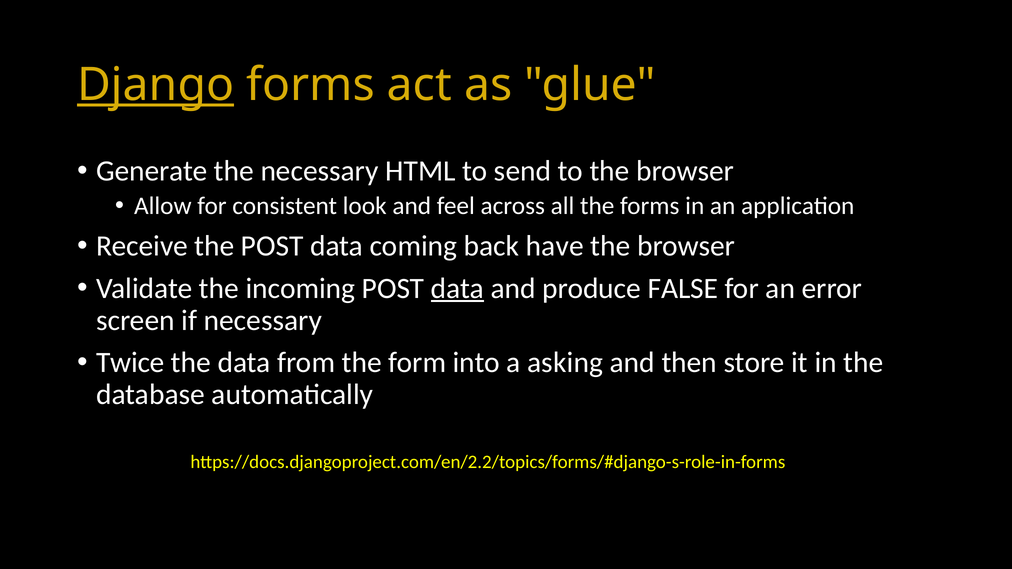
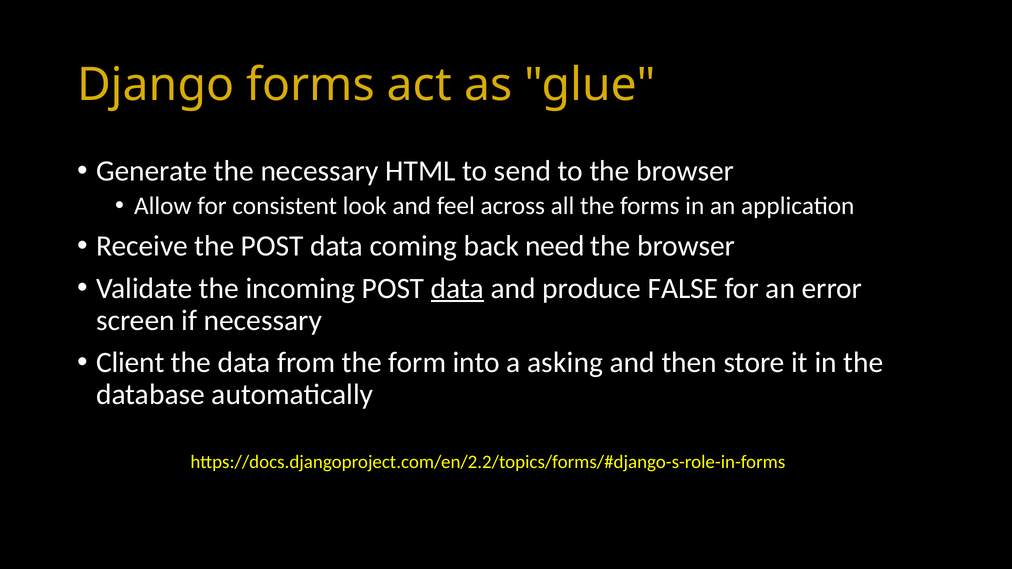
Django underline: present -> none (156, 85)
have: have -> need (555, 246)
Twice: Twice -> Client (130, 363)
